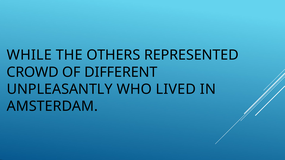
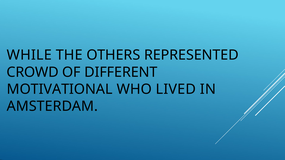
UNPLEASANTLY: UNPLEASANTLY -> MOTIVATIONAL (60, 89)
